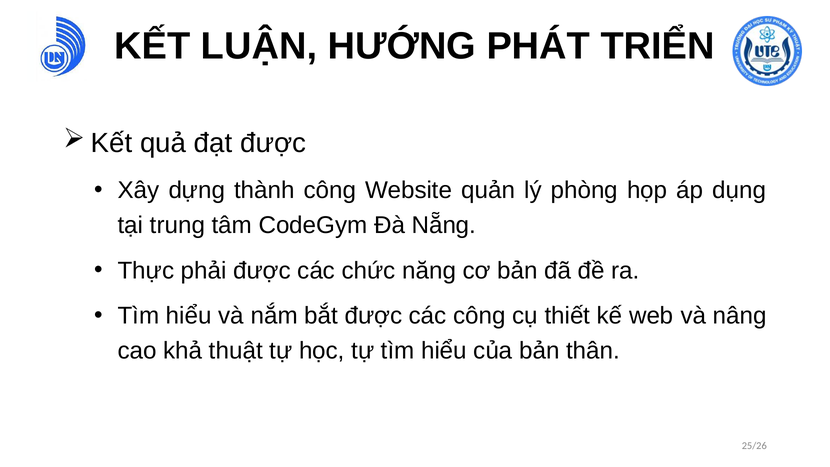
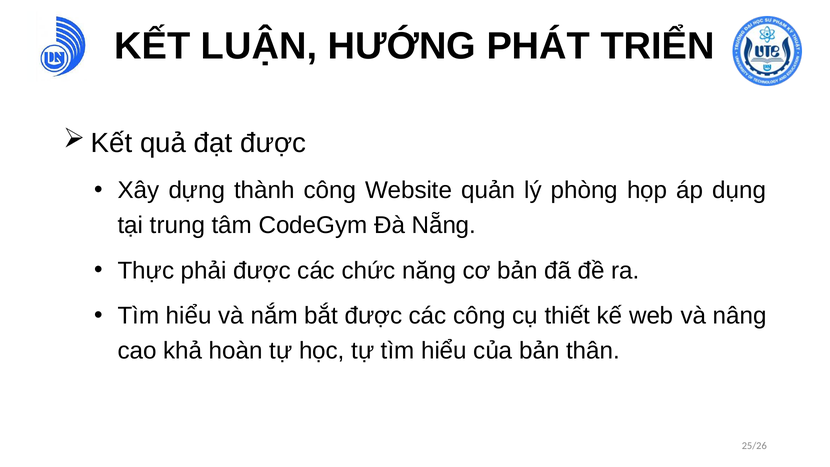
thuật: thuật -> hoàn (236, 351)
